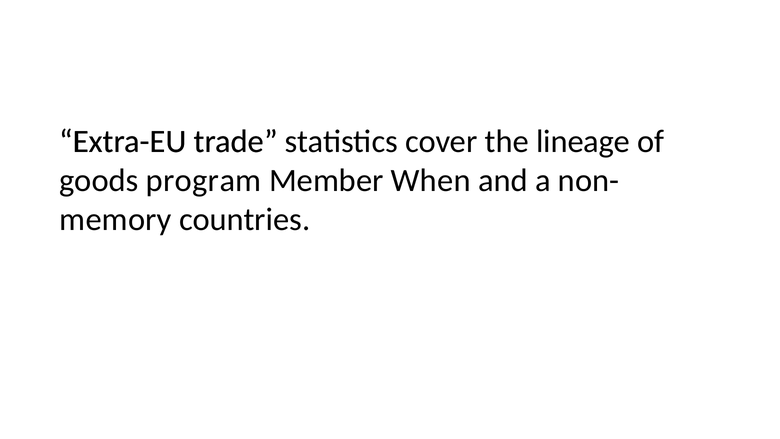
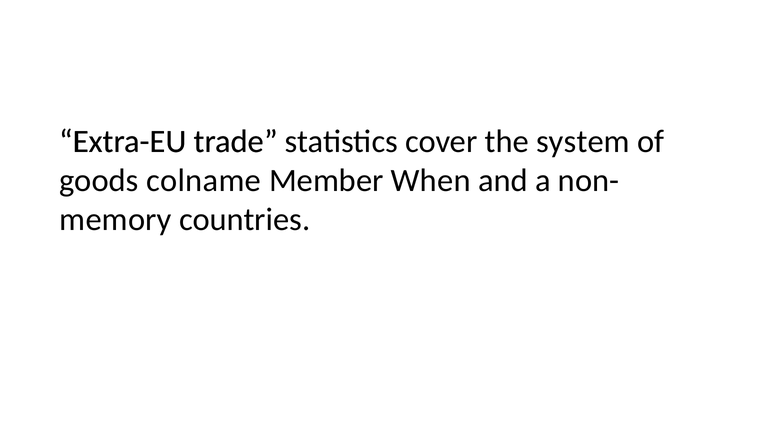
lineage: lineage -> system (583, 141)
program: program -> colname (204, 180)
